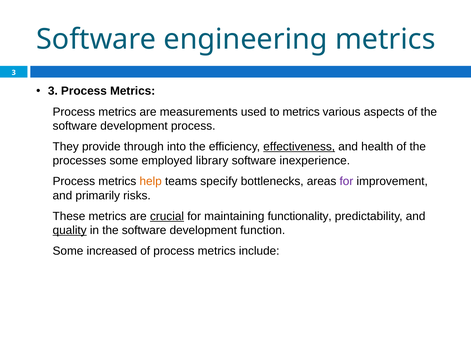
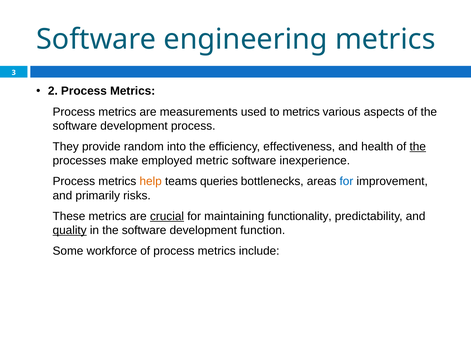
3: 3 -> 2 (53, 91)
through: through -> random (144, 147)
effectiveness underline: present -> none (299, 147)
the underline: none -> present (418, 147)
some: some -> make (124, 161)
library: library -> metric (212, 161)
specify: specify -> queries (219, 182)
for colour: purple -> blue (346, 182)
increased: increased -> workforce (112, 251)
